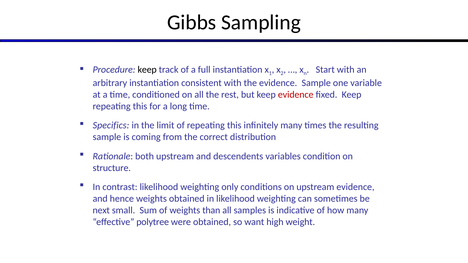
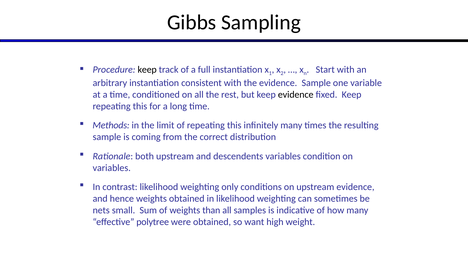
evidence colour: red -> black (296, 95)
Specifics: Specifics -> Methods (111, 126)
structure: structure -> variables (112, 168)
next: next -> nets (101, 211)
